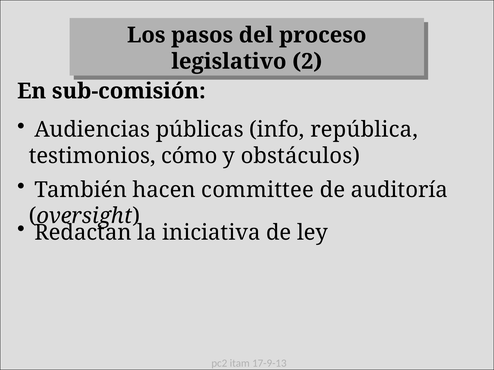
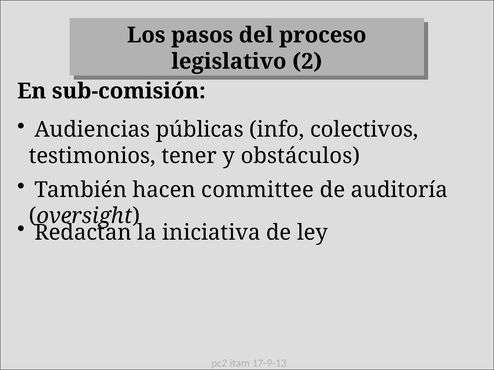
república: república -> colectivos (364, 130)
cómo: cómo -> tener (189, 156)
